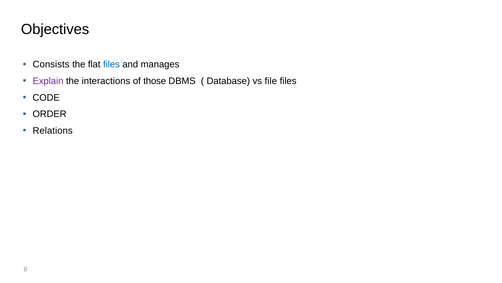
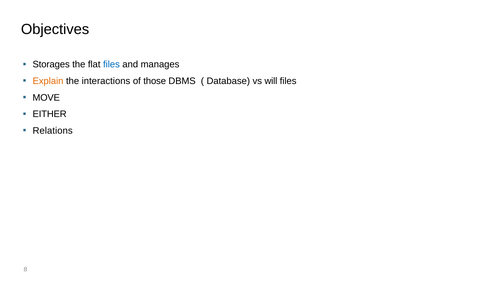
Consists: Consists -> Storages (51, 64)
Explain colour: purple -> orange (48, 81)
file: file -> will (271, 81)
CODE: CODE -> MOVE (46, 97)
ORDER: ORDER -> EITHER (50, 114)
